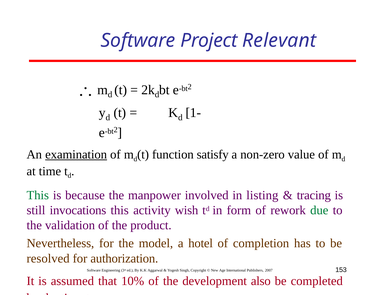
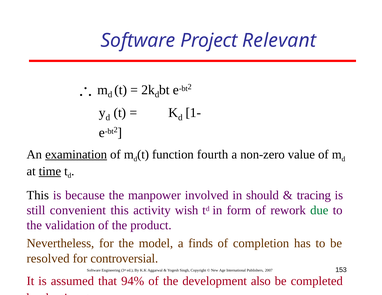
satisfy: satisfy -> fourth (213, 155)
time underline: none -> present (50, 171)
This colour: green -> black (38, 195)
listing: listing -> should (262, 195)
invocations: invocations -> convenient (78, 210)
hotel: hotel -> finds (201, 244)
authorization: authorization -> controversial (124, 259)
10%: 10% -> 94% (133, 281)
